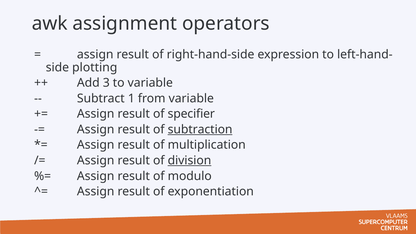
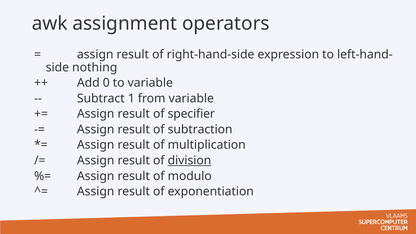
plotting: plotting -> nothing (95, 67)
3: 3 -> 0 (106, 83)
subtraction underline: present -> none (200, 129)
